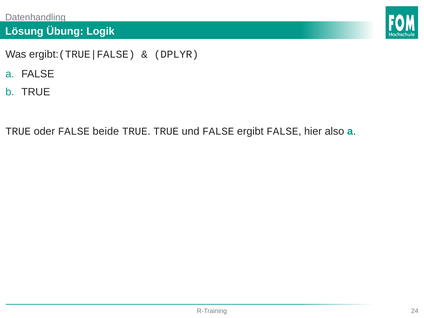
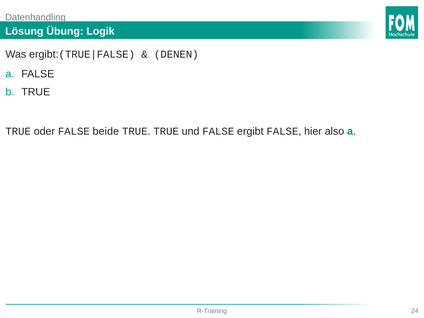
DPLYR: DPLYR -> DENEN (176, 54)
